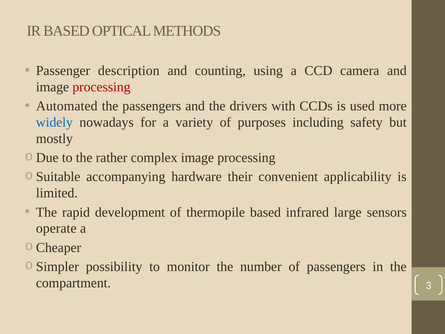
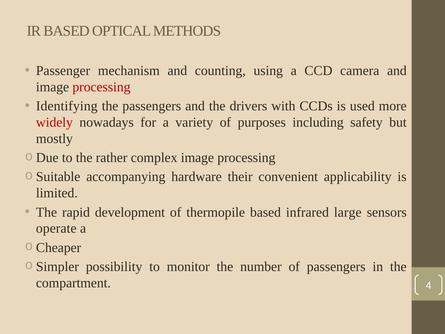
description: description -> mechanism (129, 71)
Automated: Automated -> Identifying (67, 106)
widely colour: blue -> red (54, 122)
3: 3 -> 4 (429, 285)
